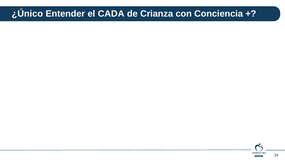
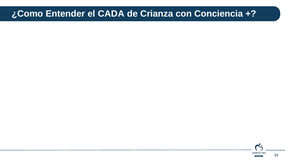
¿Único: ¿Único -> ¿Como (27, 14)
